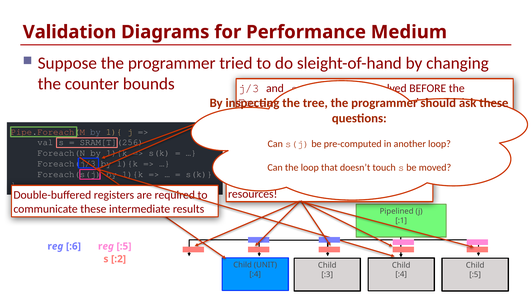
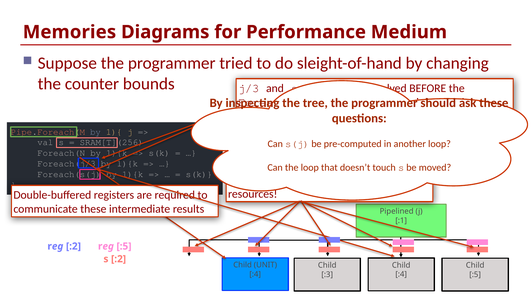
Validation: Validation -> Memories (69, 32)
reg :6: :6 -> :2 (73, 246)
